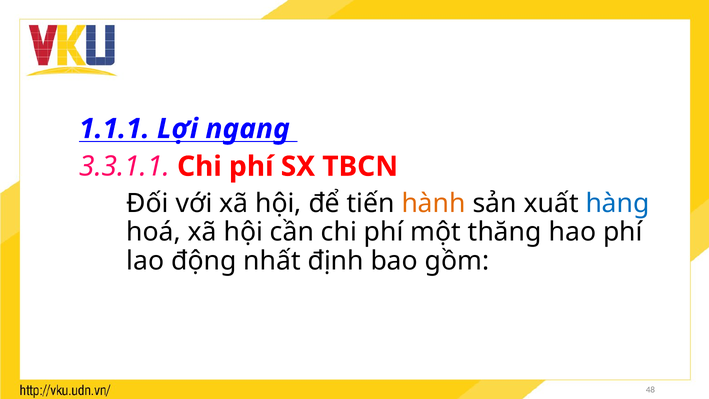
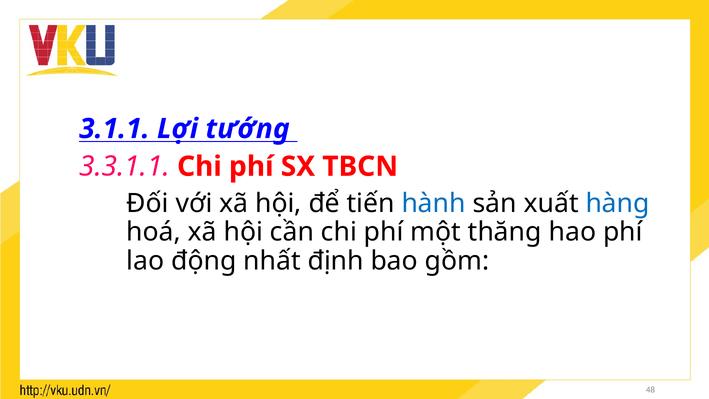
1.1.1: 1.1.1 -> 3.1.1 (114, 129)
ngang: ngang -> tướng (248, 129)
hành colour: orange -> blue (434, 203)
